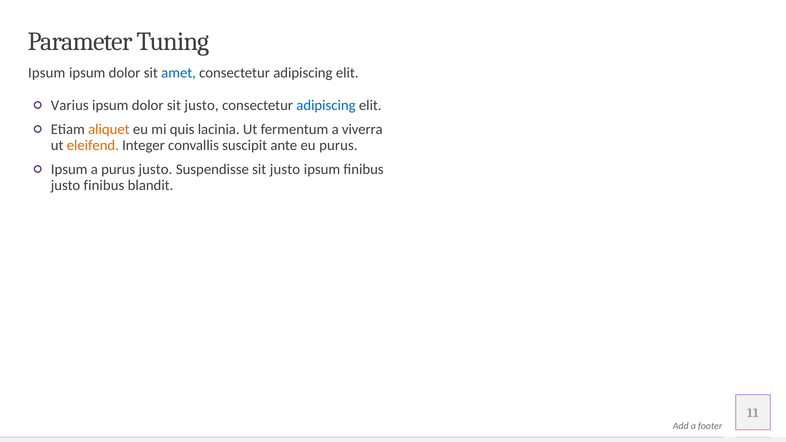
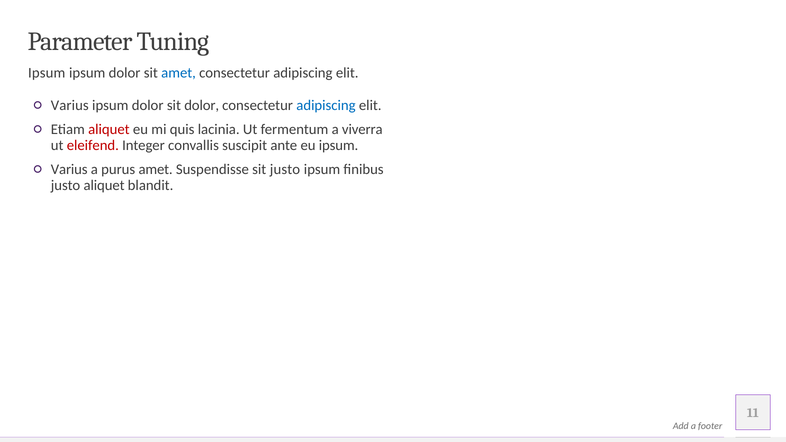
dolor sit justo: justo -> dolor (202, 105)
aliquet colour: orange -> red (109, 129)
eleifend colour: orange -> red (93, 145)
eu purus: purus -> ipsum (339, 145)
Ipsum: Ipsum -> Varius (69, 170)
purus justo: justo -> amet (156, 170)
justo finibus: finibus -> aliquet (104, 185)
